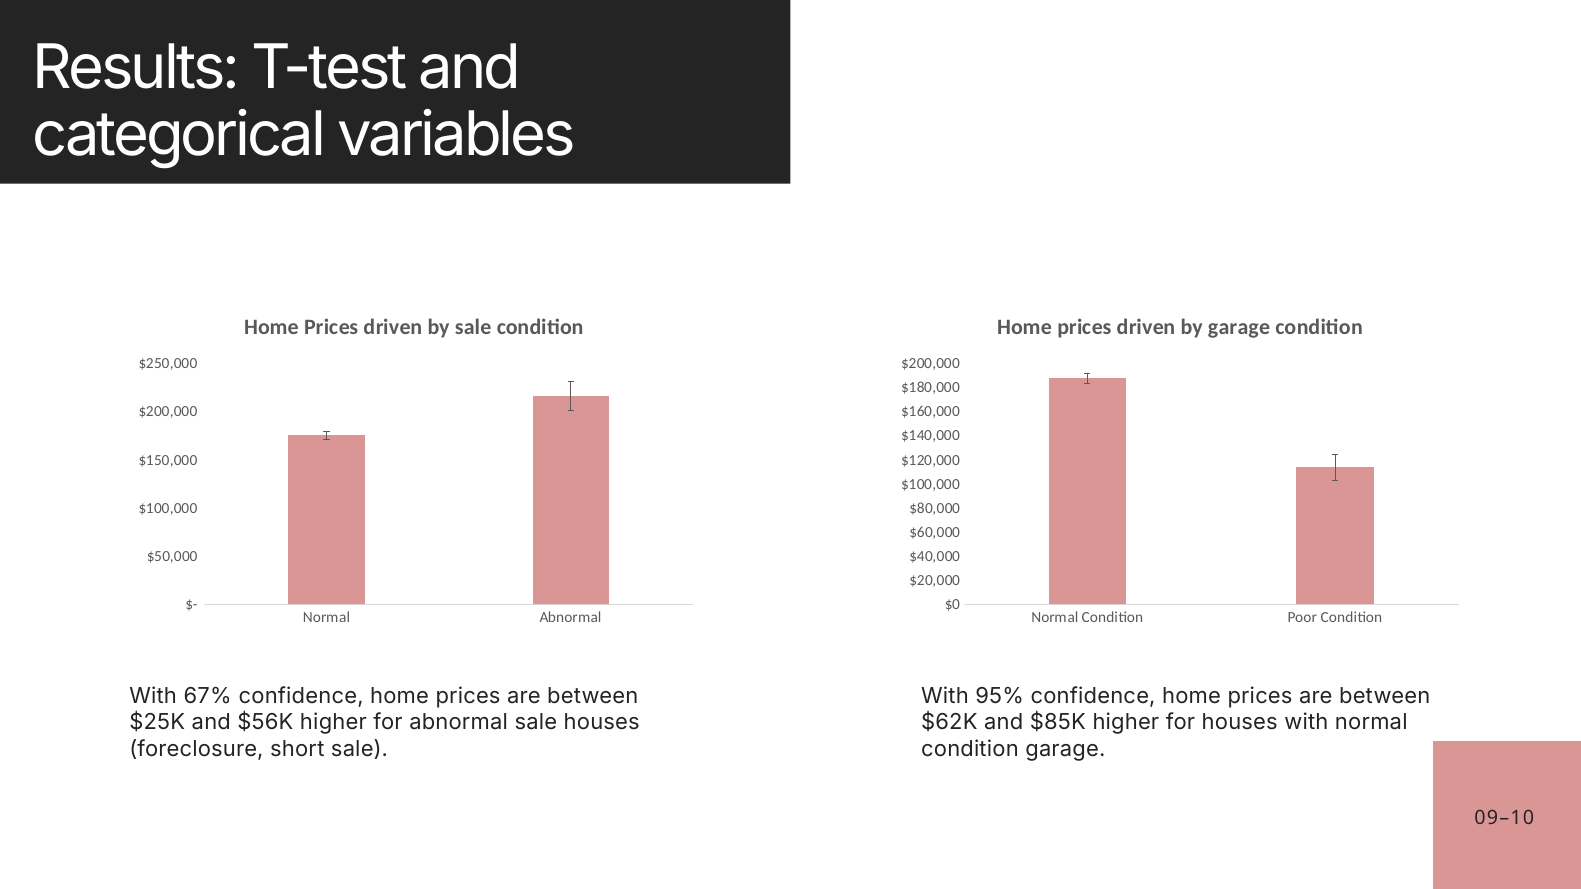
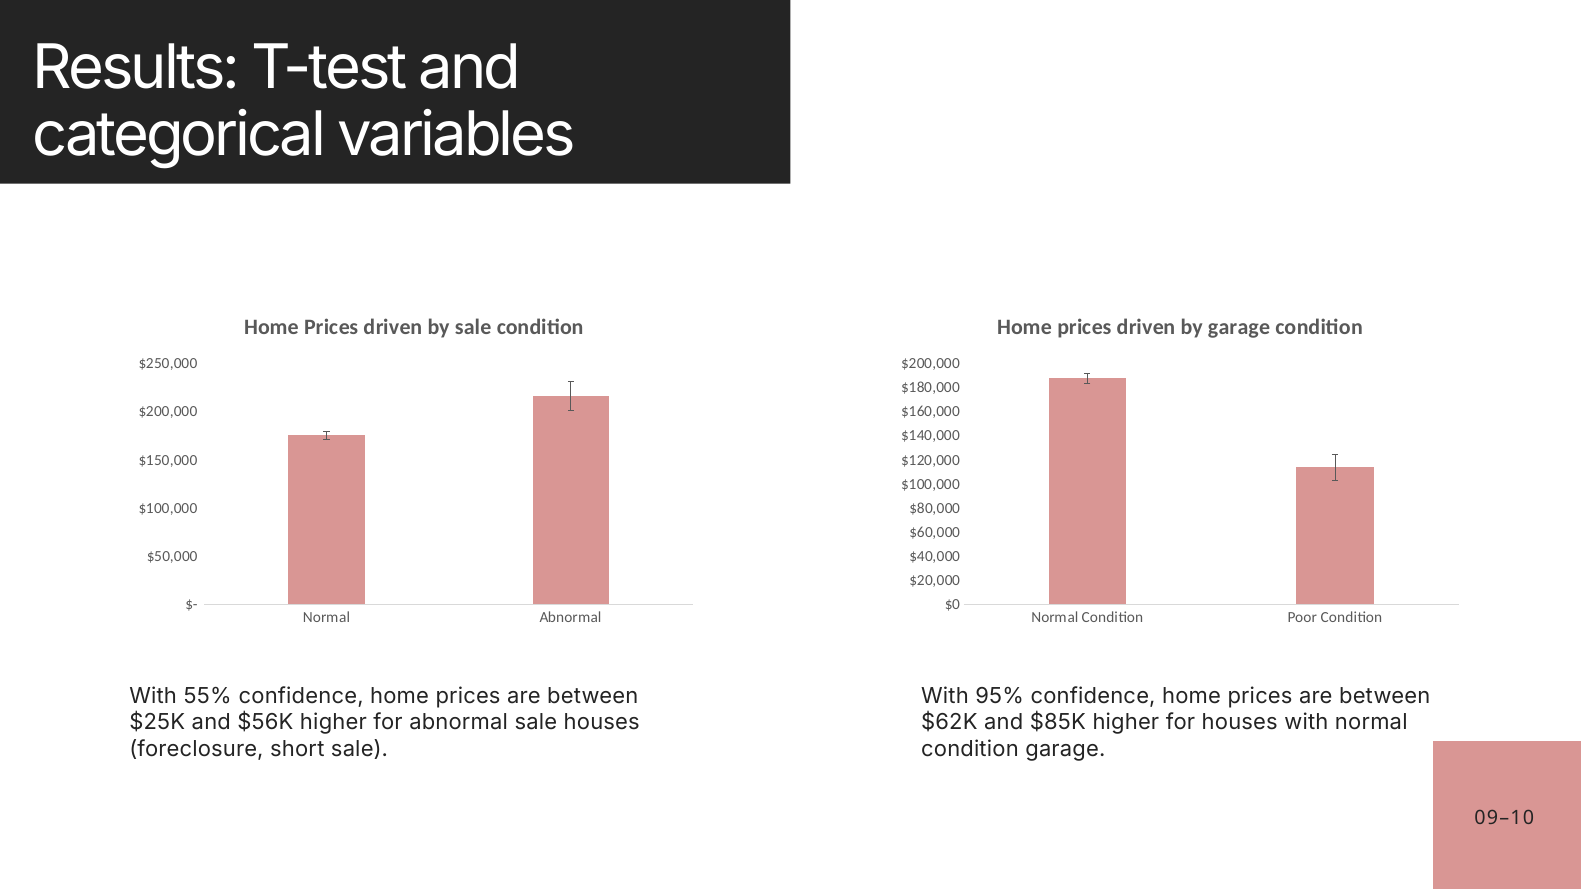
67%: 67% -> 55% (208, 697)
